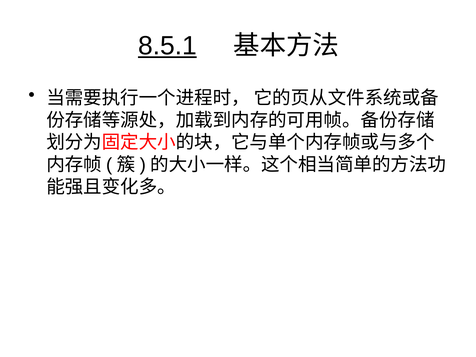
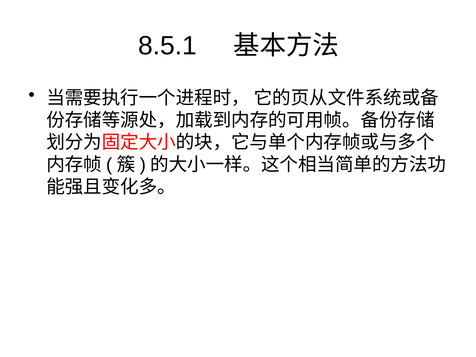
8.5.1 underline: present -> none (167, 46)
